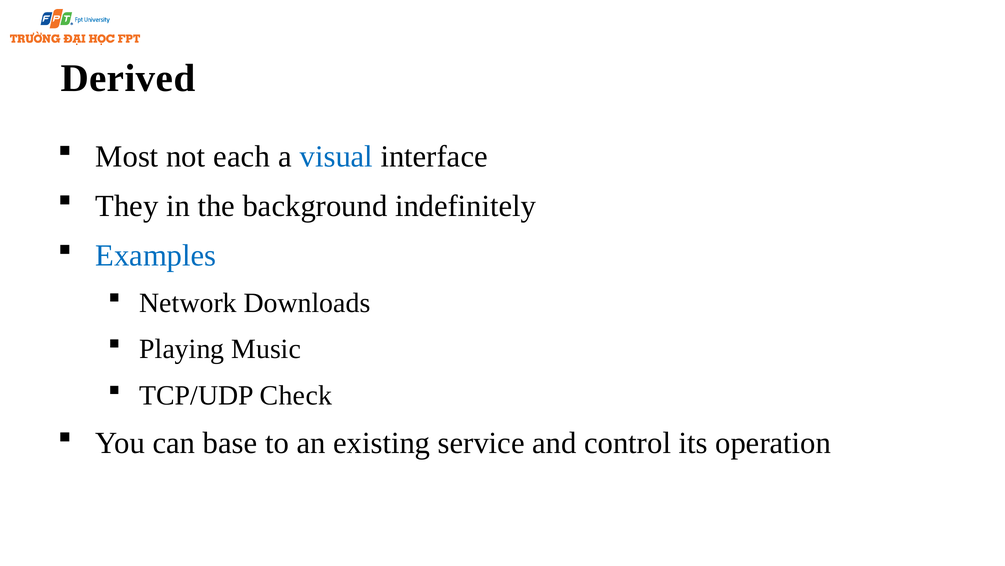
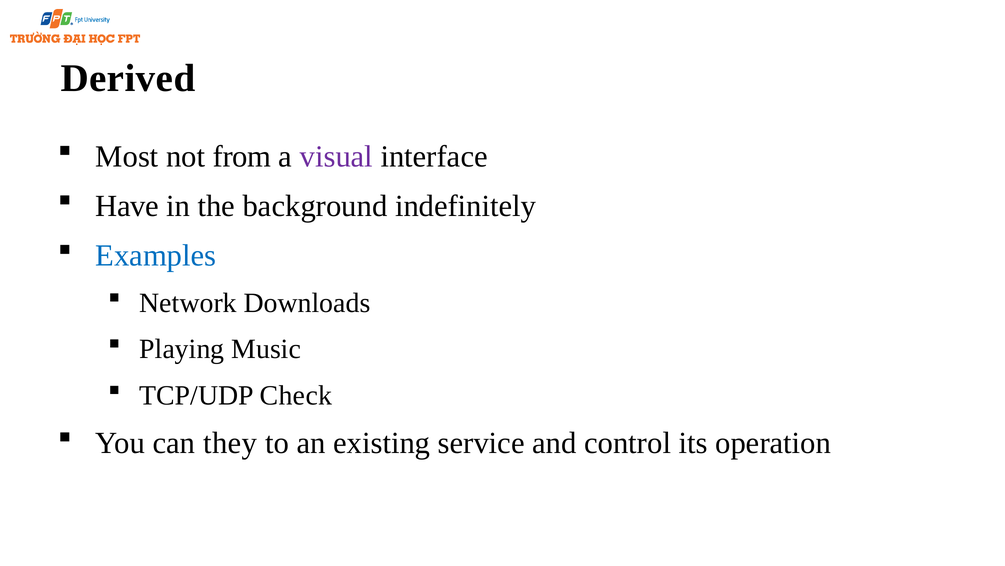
each: each -> from (242, 156)
visual colour: blue -> purple (336, 156)
They: They -> Have (127, 206)
base: base -> they (230, 443)
